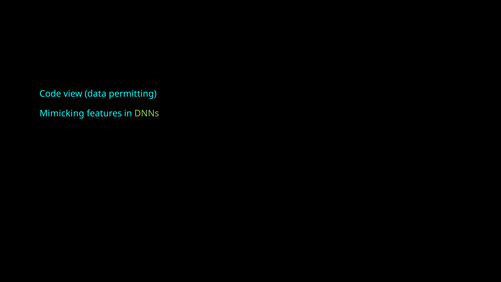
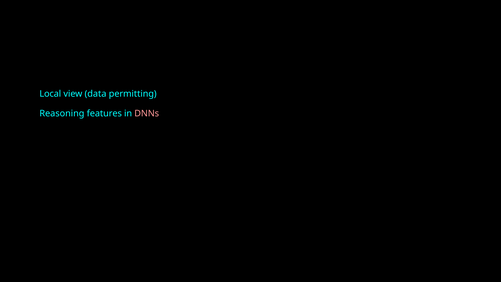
Code: Code -> Local (50, 94)
Mimicking: Mimicking -> Reasoning (62, 113)
DNNs colour: light green -> pink (147, 113)
